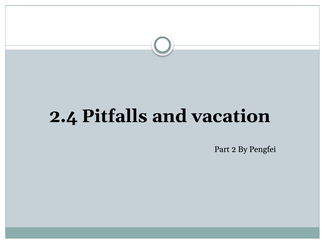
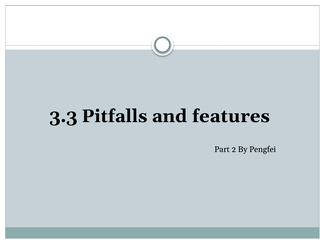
2.4: 2.4 -> 3.3 (63, 116)
vacation: vacation -> features (231, 116)
